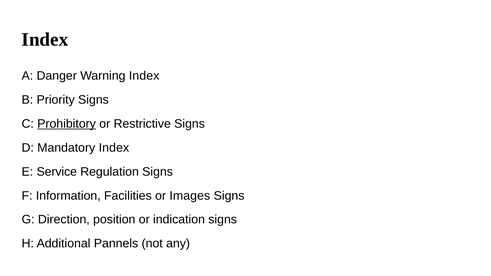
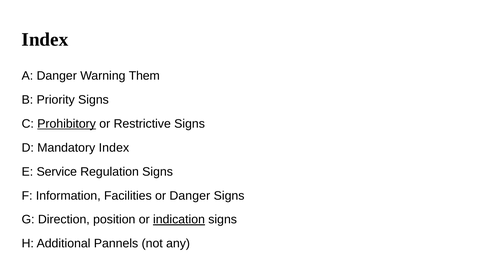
Warning Index: Index -> Them (144, 76)
or Images: Images -> Danger (190, 196)
indication underline: none -> present (179, 220)
